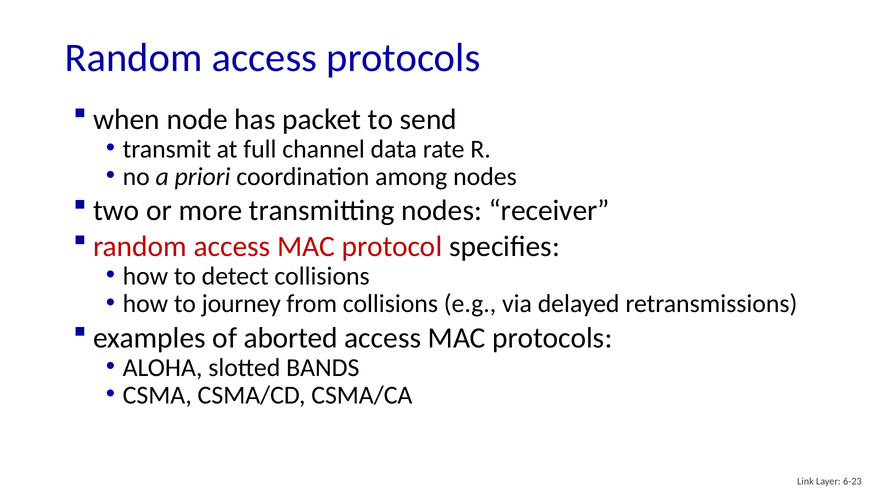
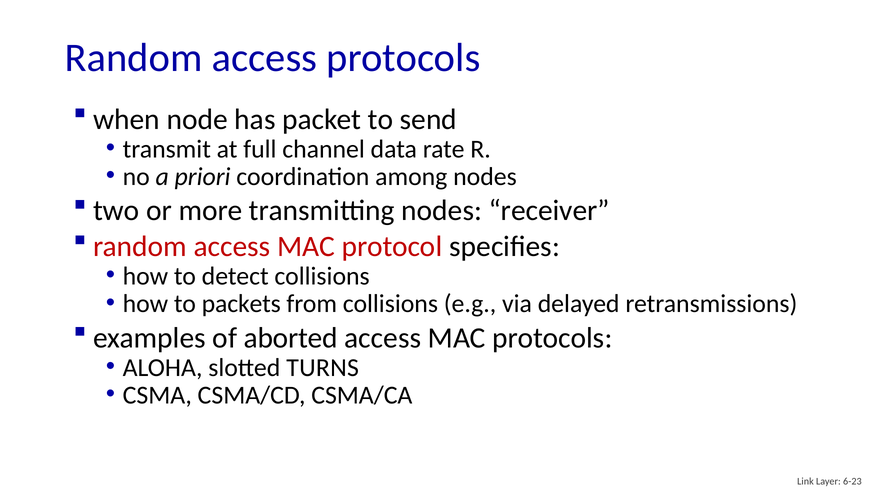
journey: journey -> packets (241, 304)
BANDS: BANDS -> TURNS (323, 367)
